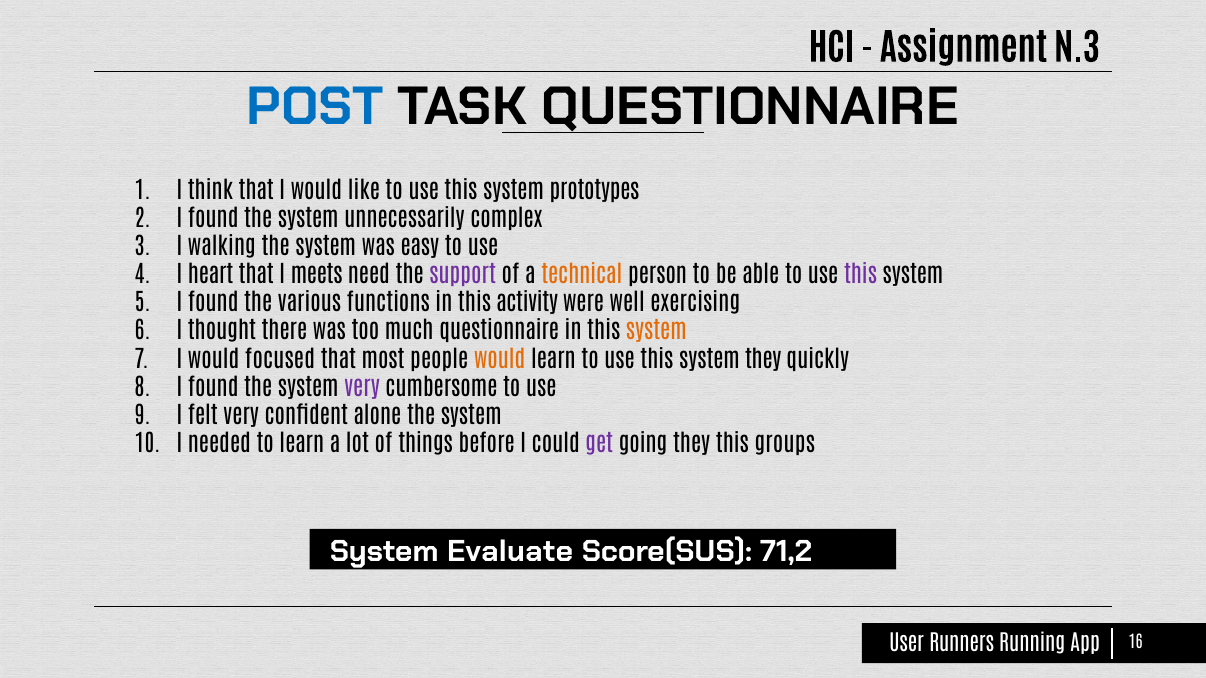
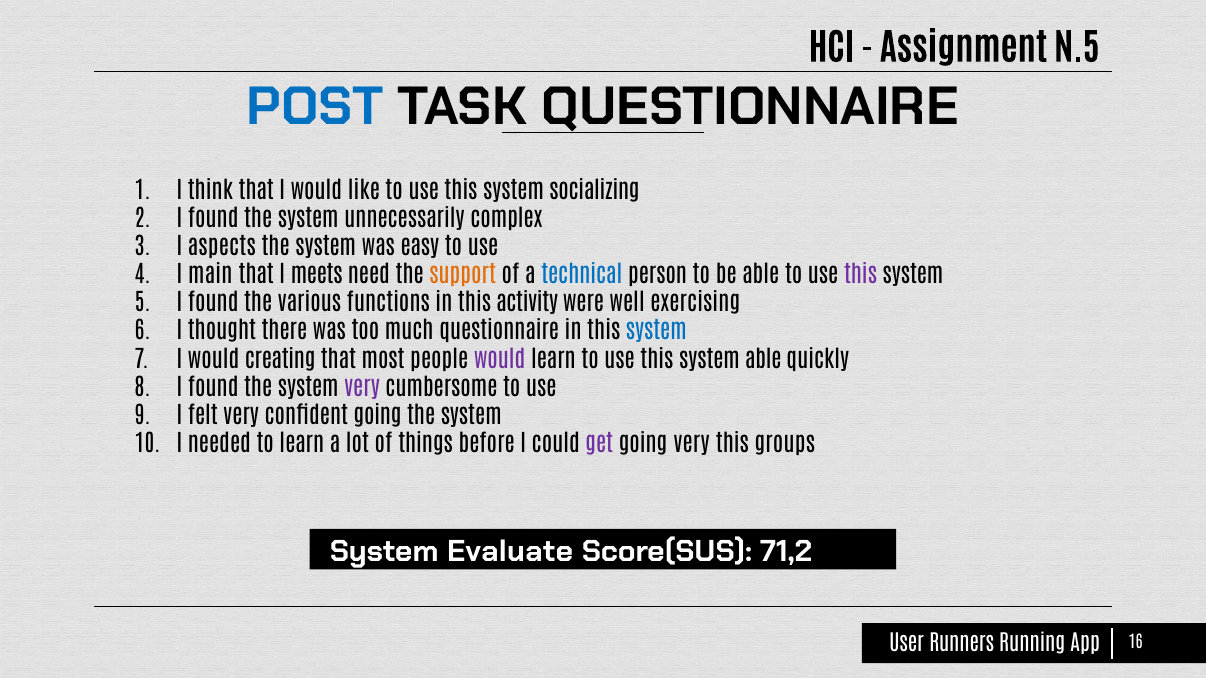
N.3: N.3 -> N.5 (1077, 50)
prototypes: prototypes -> socializing (595, 192)
walking: walking -> aspects (222, 248)
heart: heart -> main (210, 276)
support colour: purple -> orange (463, 276)
technical colour: orange -> blue (582, 276)
system colour: orange -> blue (656, 332)
focused: focused -> creating (280, 361)
would colour: orange -> purple (500, 361)
system they: they -> able (763, 361)
confident alone: alone -> going (378, 417)
going they: they -> very (692, 445)
